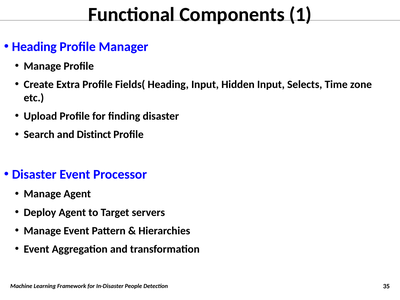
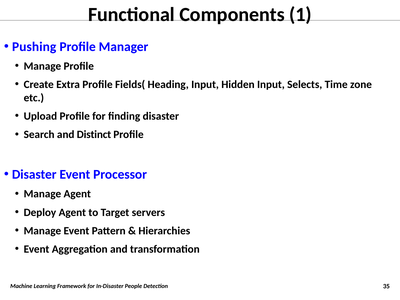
Heading: Heading -> Pushing (34, 47)
